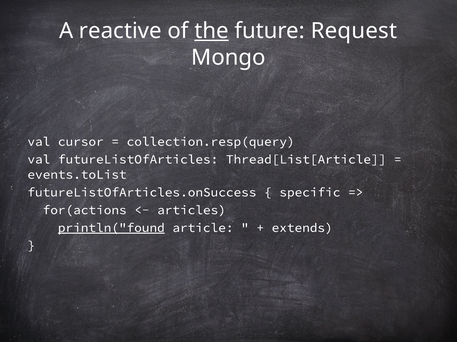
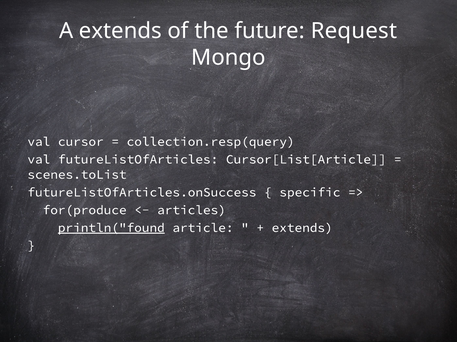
A reactive: reactive -> extends (120, 31)
the underline: present -> none (212, 31)
Thread[List[Article: Thread[List[Article -> Cursor[List[Article (306, 160)
events.toList: events.toList -> scenes.toList (77, 175)
for(actions: for(actions -> for(produce (85, 210)
